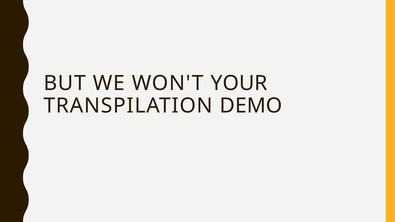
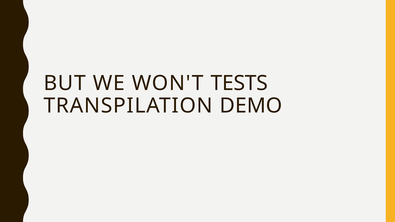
YOUR: YOUR -> TESTS (239, 83)
